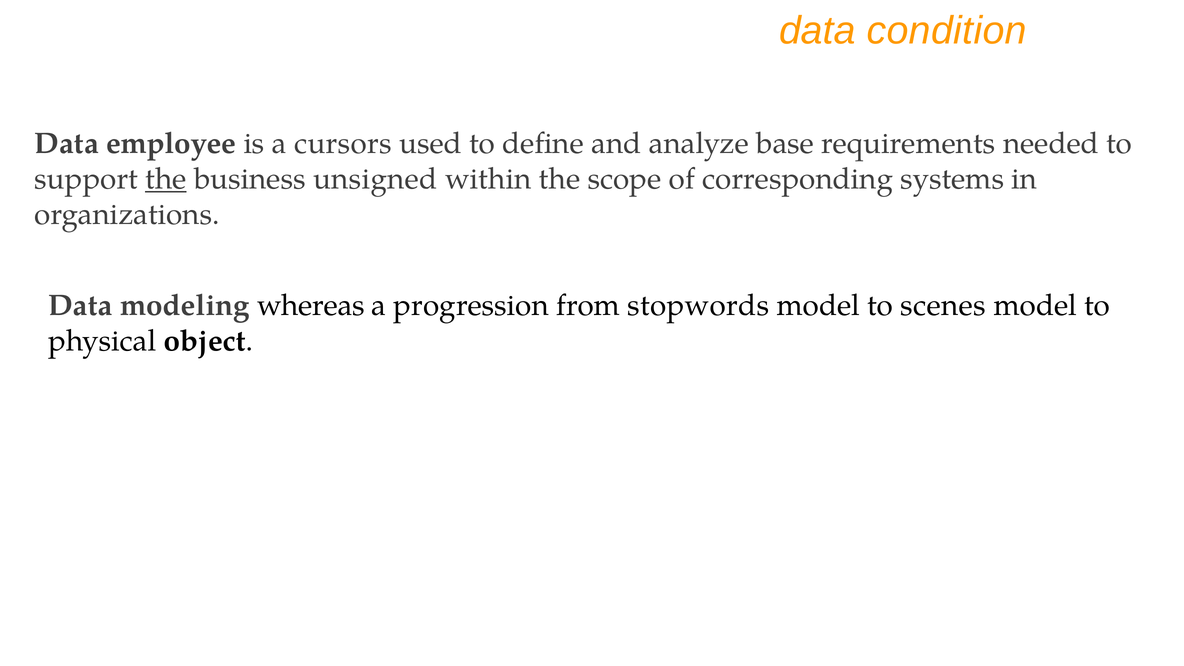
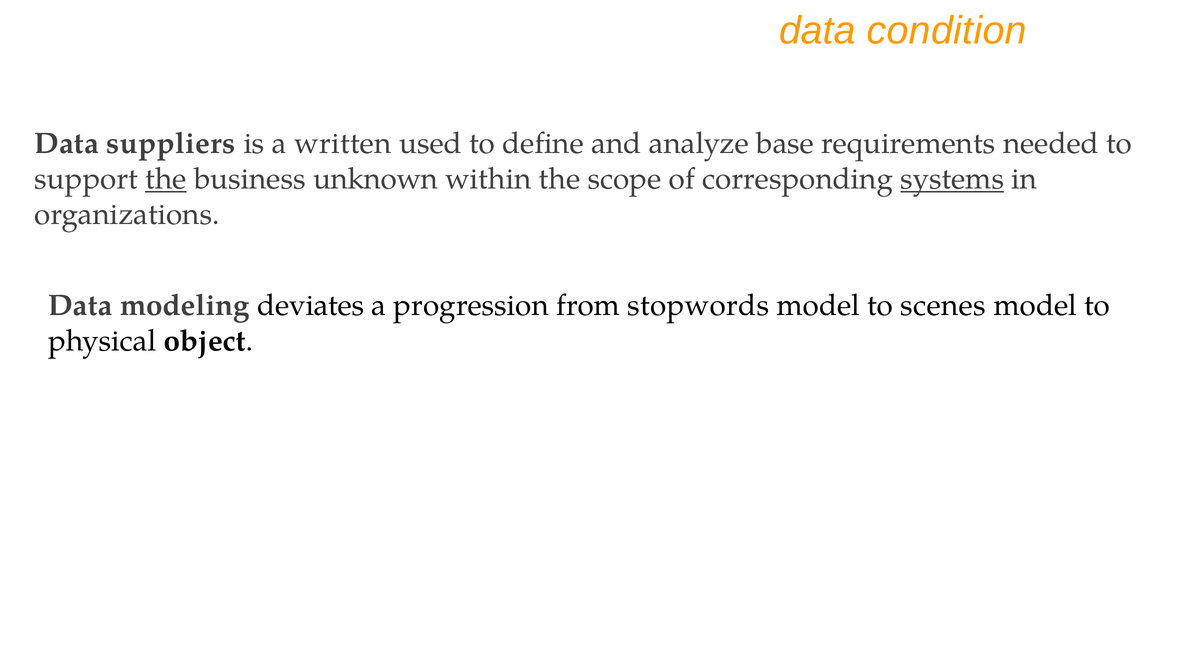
employee: employee -> suppliers (171, 143)
cursors: cursors -> written (343, 143)
unsigned: unsigned -> unknown (376, 179)
systems underline: none -> present (952, 179)
whereas: whereas -> deviates (311, 305)
